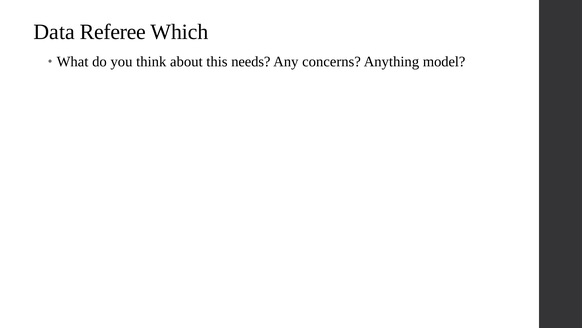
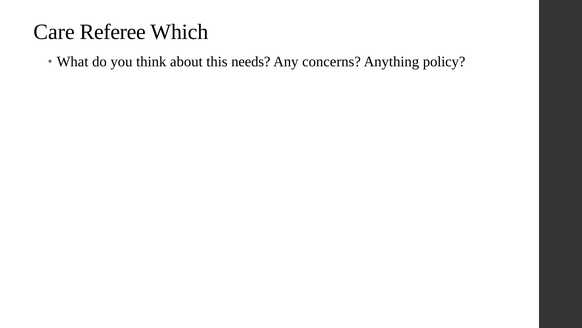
Data: Data -> Care (54, 32)
model: model -> policy (444, 62)
